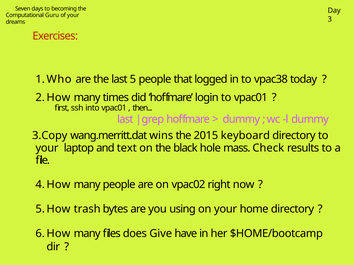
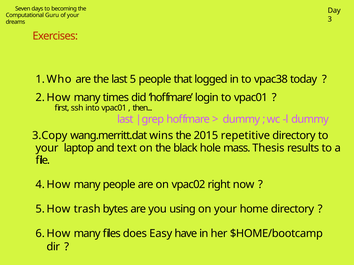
keyboard: keyboard -> repetitive (245, 136)
Check: Check -> Thesis (268, 148)
Give: Give -> Easy (161, 234)
